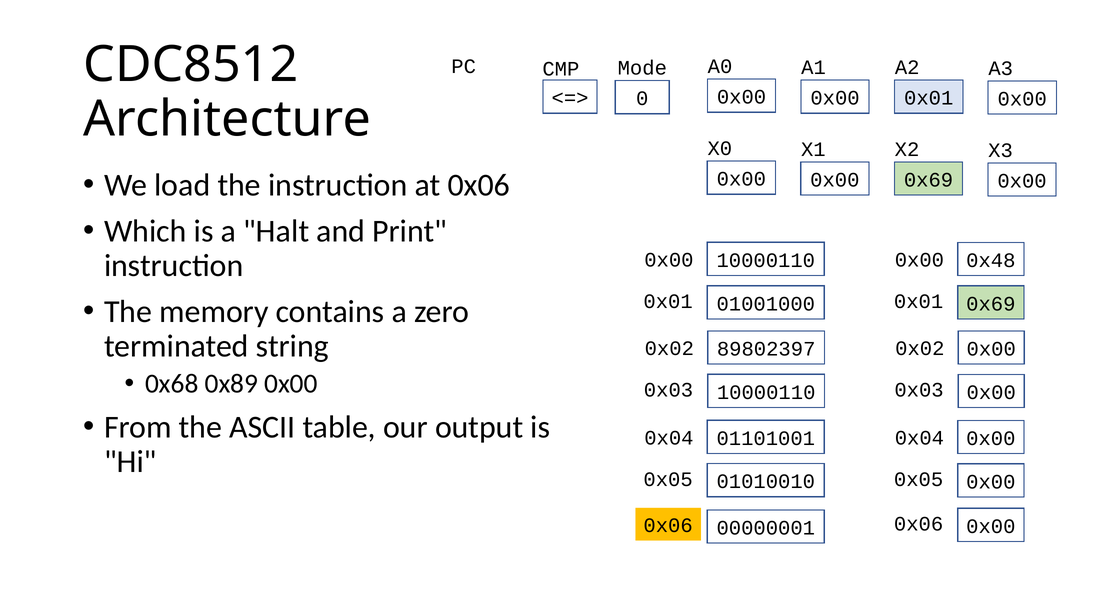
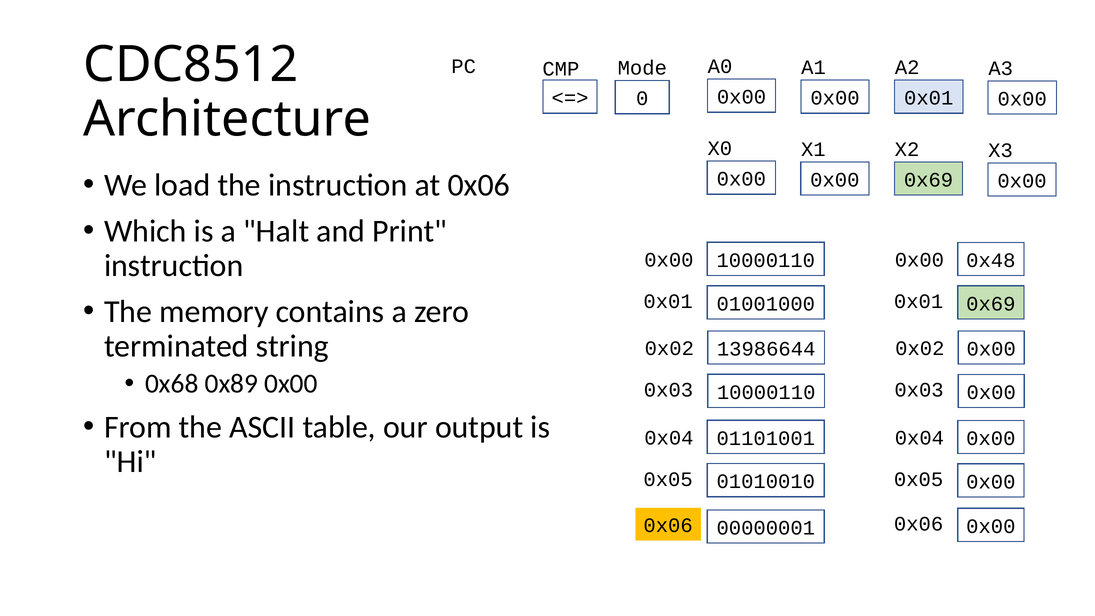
89802397: 89802397 -> 13986644 (766, 349)
